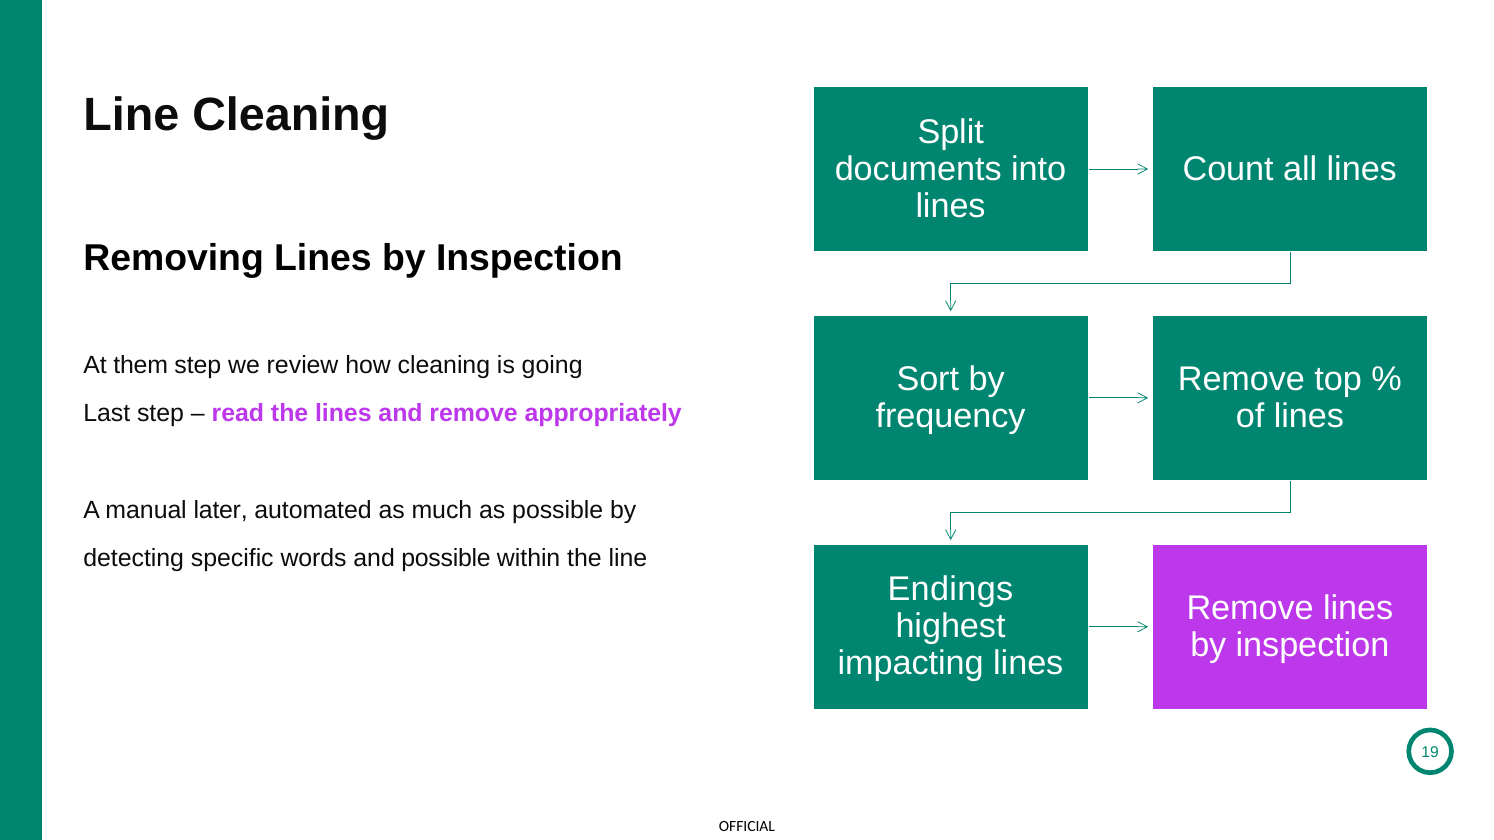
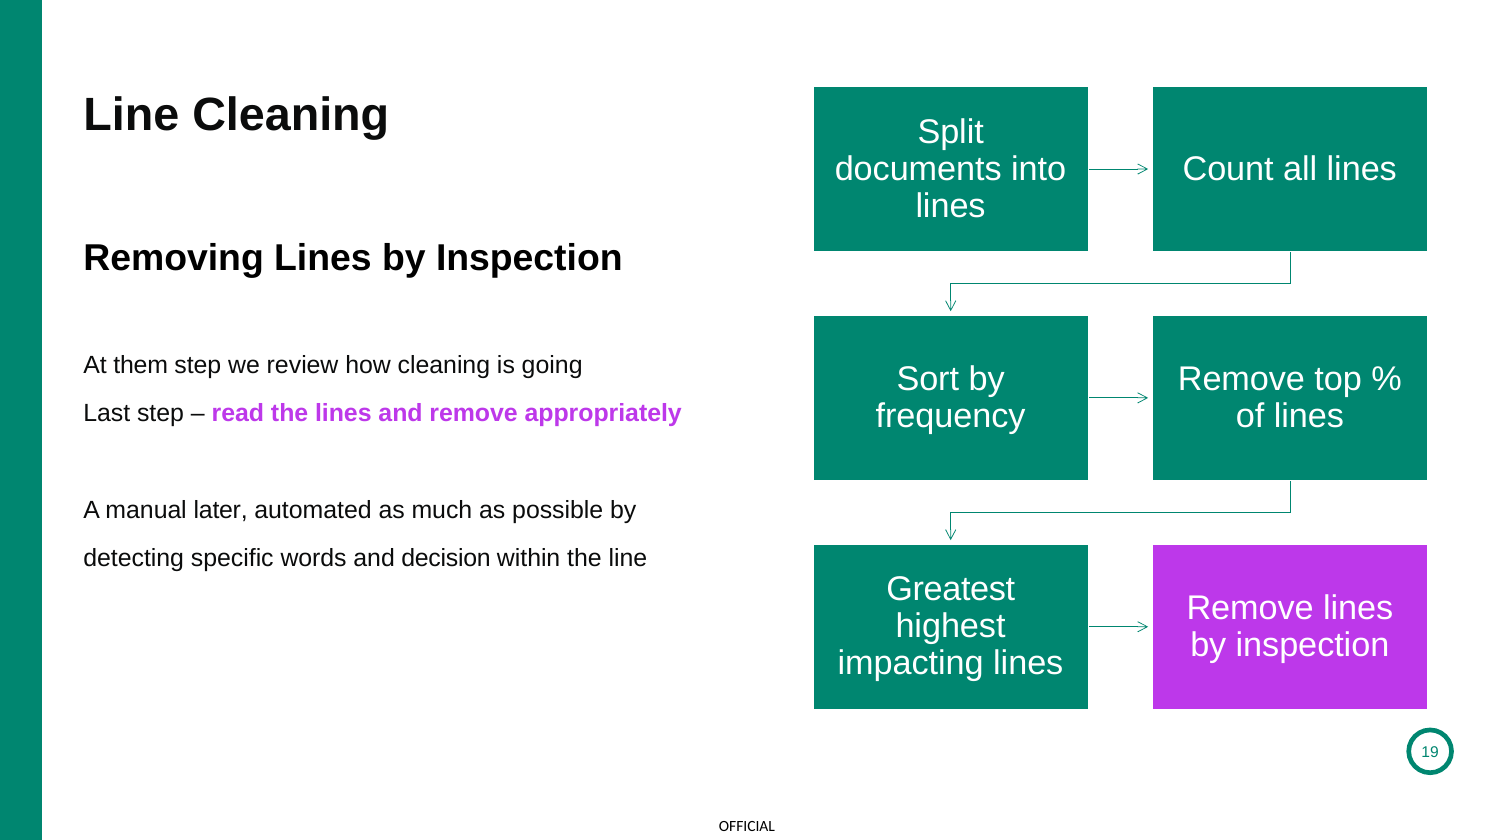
and possible: possible -> decision (446, 559)
Endings: Endings -> Greatest (951, 590)
